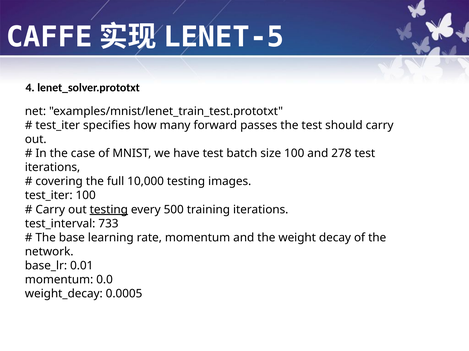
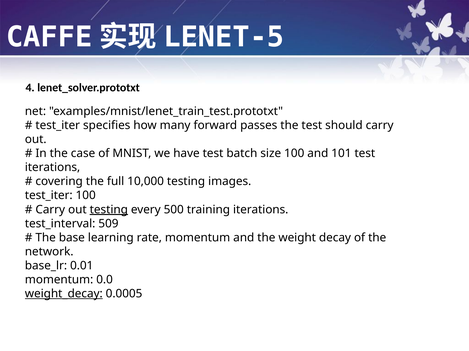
278: 278 -> 101 (341, 154)
733: 733 -> 509 (108, 224)
weight_decay underline: none -> present (64, 294)
